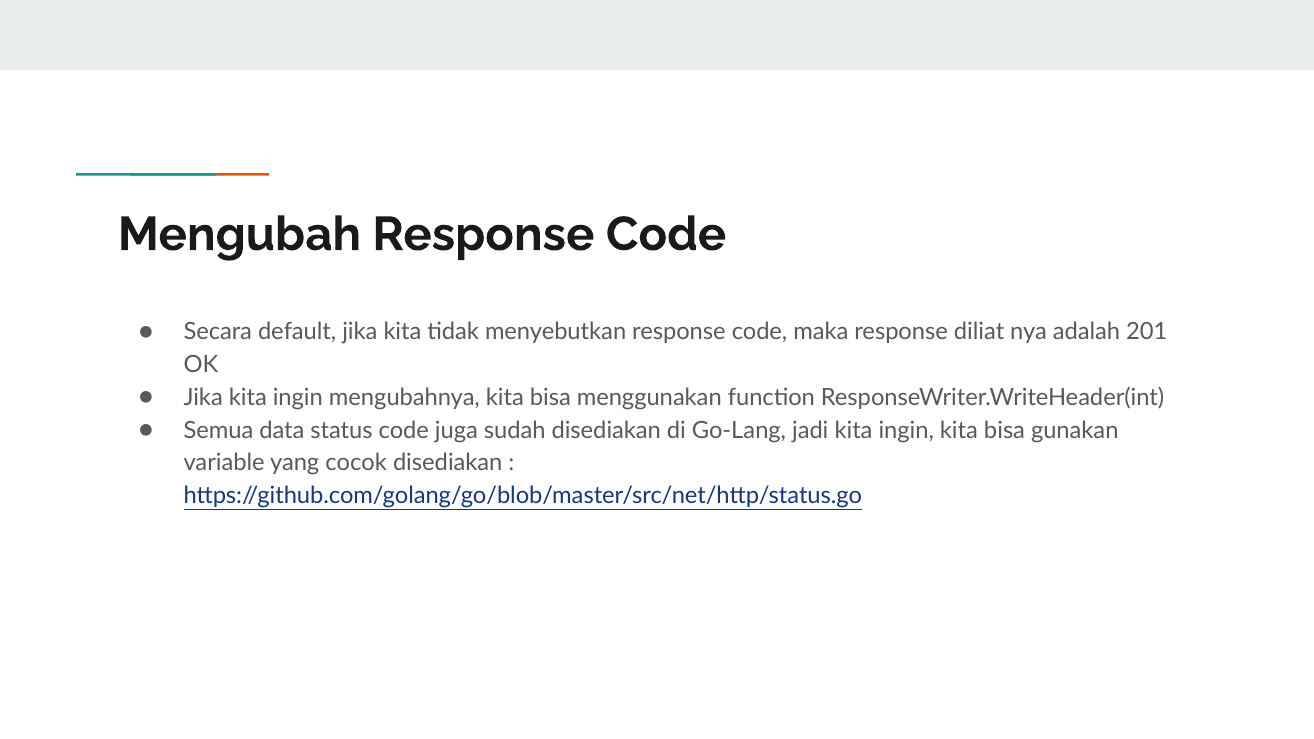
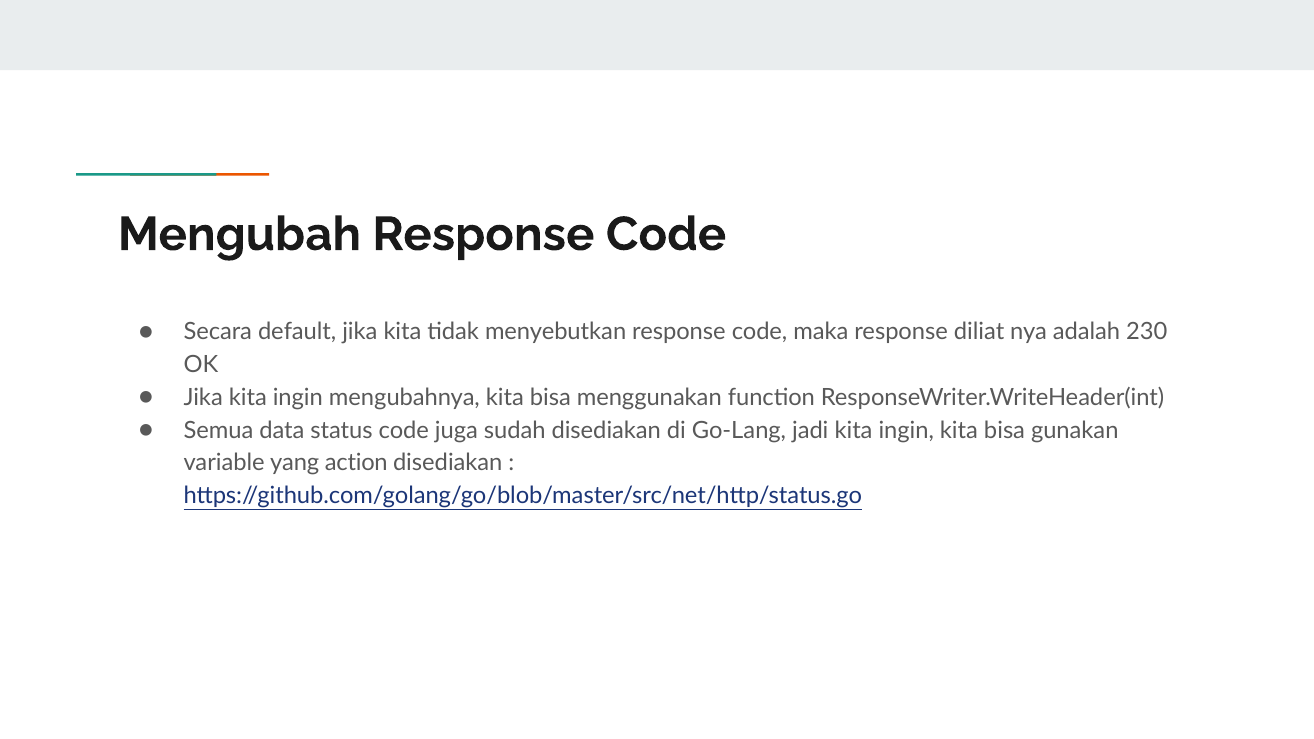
201: 201 -> 230 (1147, 332)
cocok: cocok -> action (356, 463)
